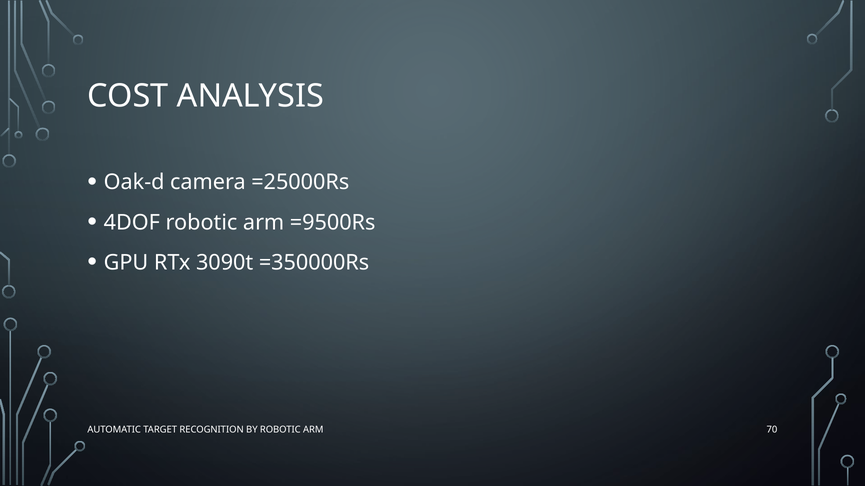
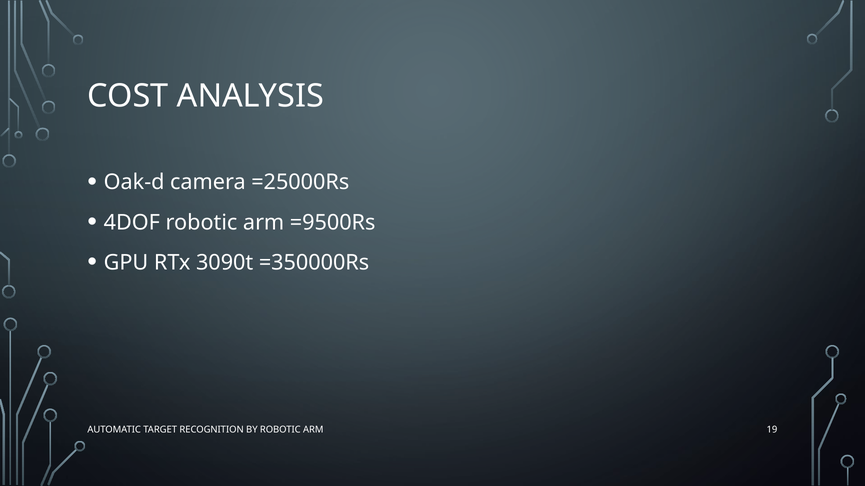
70: 70 -> 19 (772, 430)
